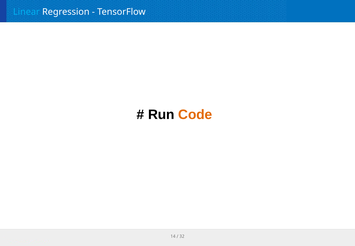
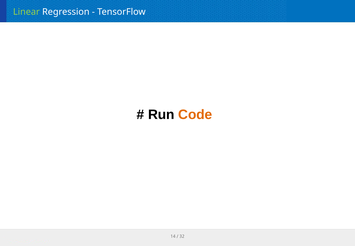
Linear colour: light blue -> light green (26, 12)
